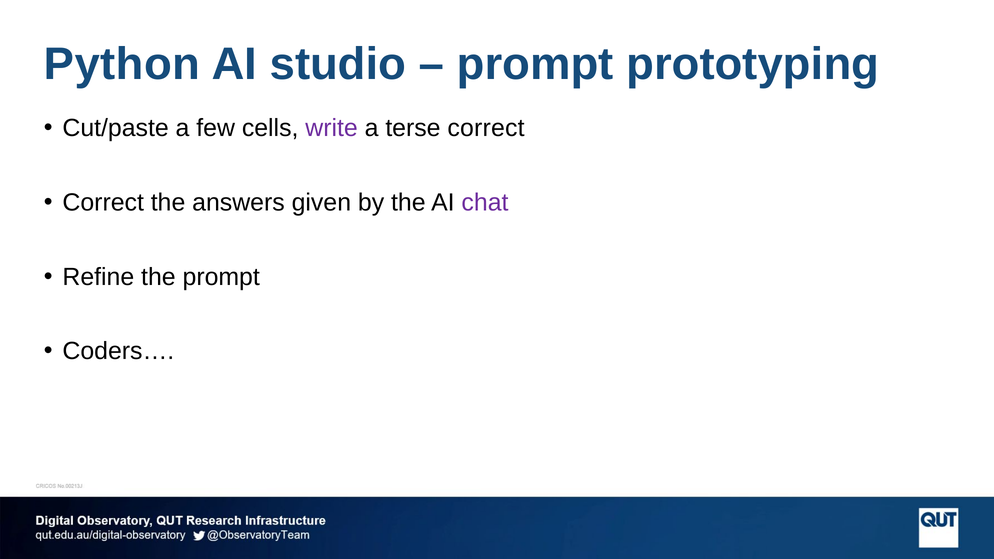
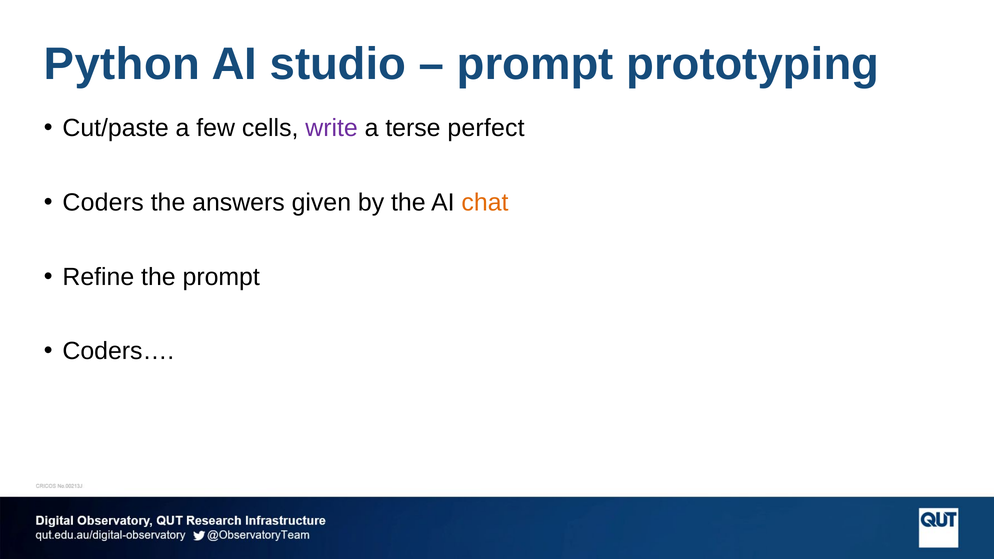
terse correct: correct -> perfect (486, 128)
Correct: Correct -> Coders (103, 203)
chat colour: purple -> orange (485, 203)
